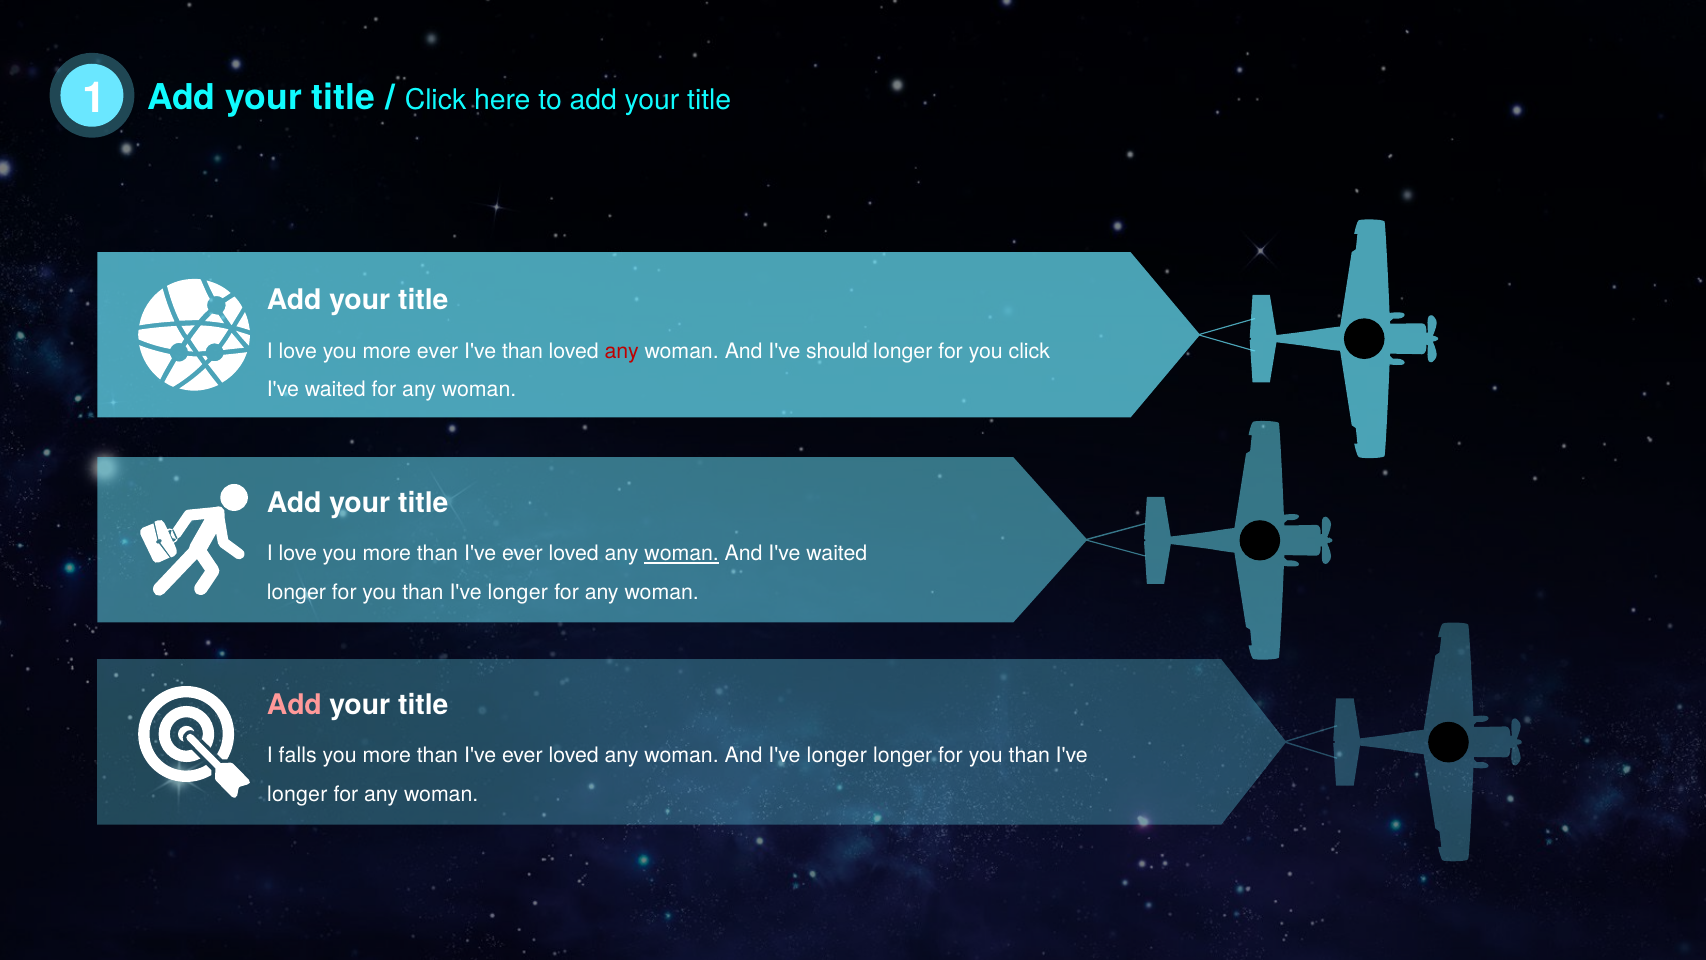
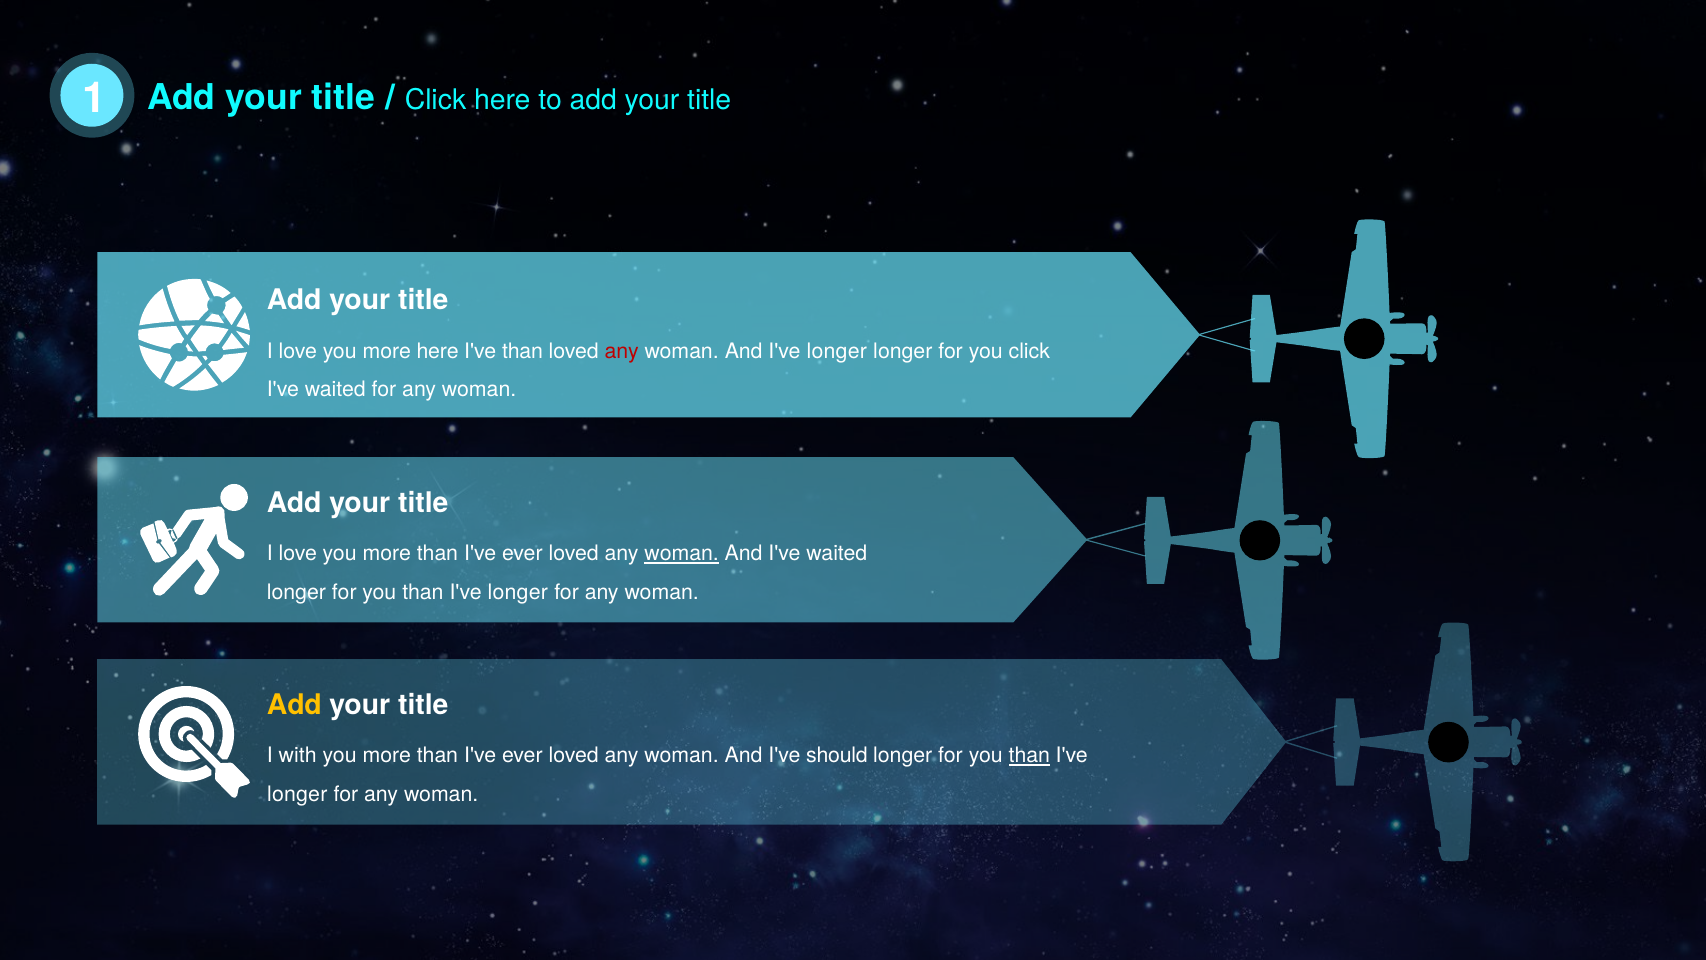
more ever: ever -> here (438, 351)
And I've should: should -> longer (837, 351)
Add colour: pink -> yellow (294, 705)
falls: falls -> with (298, 756)
And I've longer: longer -> should (837, 756)
than underline: none -> present (1029, 756)
